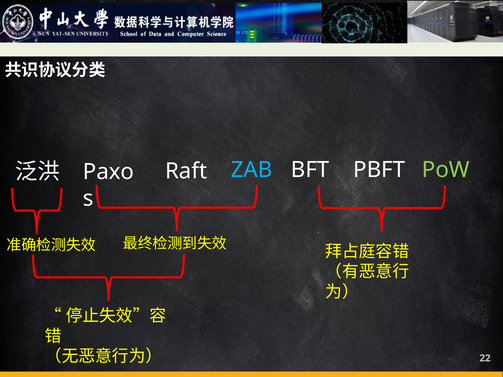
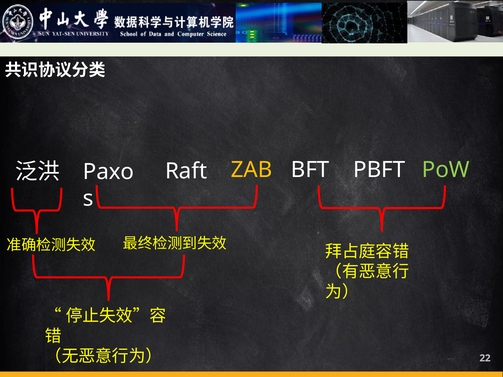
ZAB colour: light blue -> yellow (252, 170)
